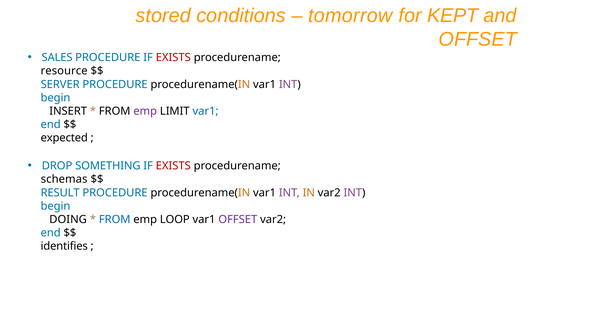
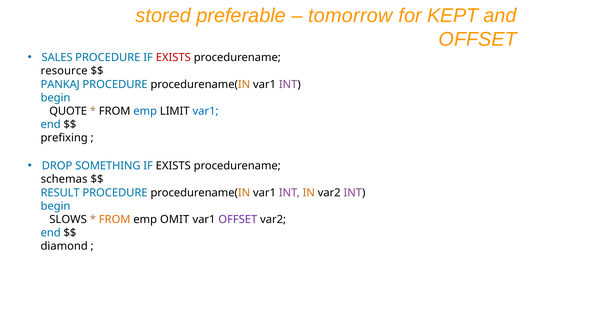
conditions: conditions -> preferable (241, 15)
SERVER: SERVER -> PANKAJ (60, 84)
INSERT: INSERT -> QUOTE (68, 111)
emp colour: purple -> blue (145, 111)
expected: expected -> prefixing (64, 138)
EXISTS colour: red -> black (173, 166)
DOING: DOING -> SLOWS (68, 220)
FROM colour: blue -> orange (115, 220)
LOOP: LOOP -> OMIT (175, 220)
identifies: identifies -> diamond (64, 246)
